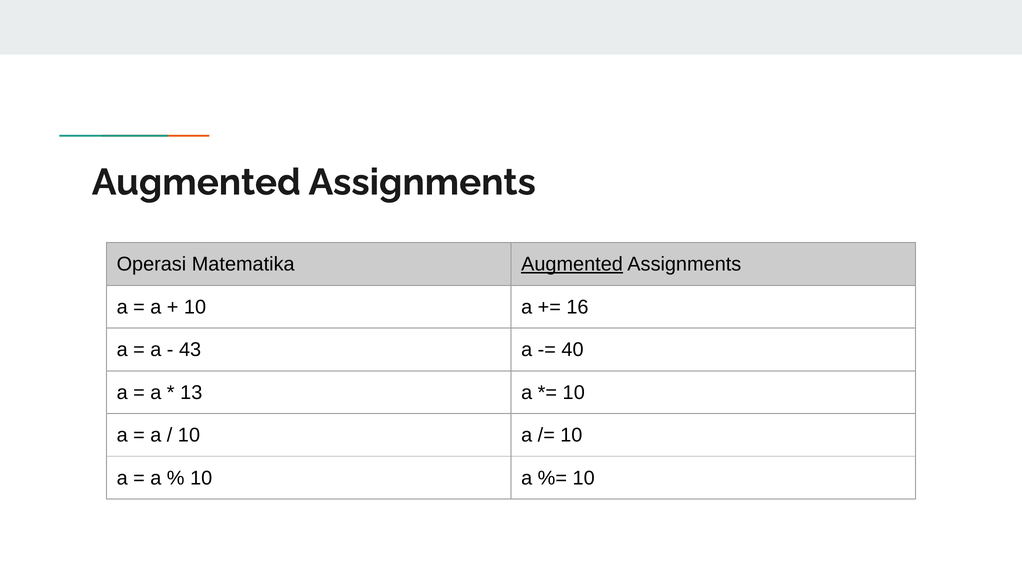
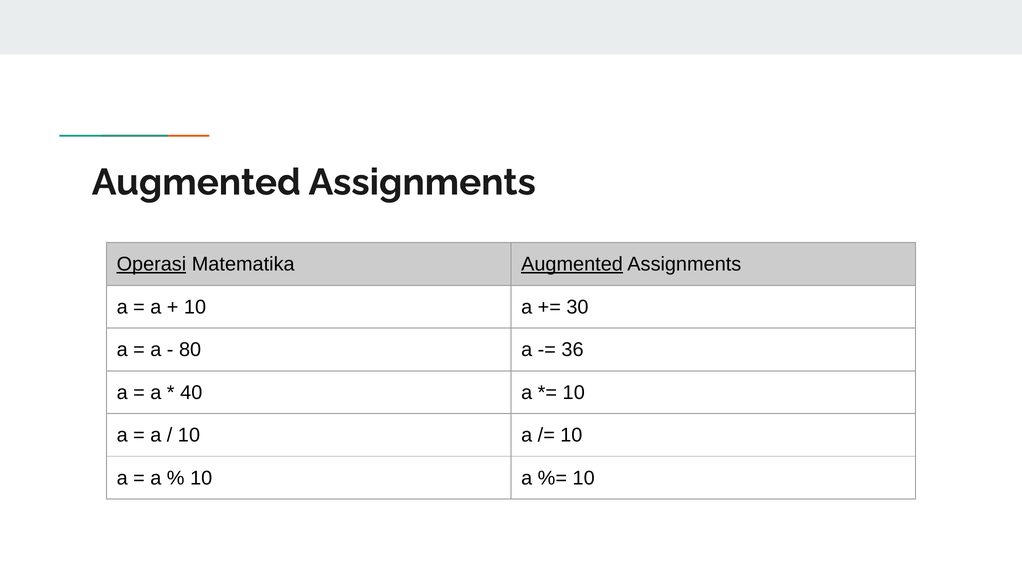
Operasi underline: none -> present (151, 264)
16: 16 -> 30 (577, 307)
43: 43 -> 80 (190, 350)
40: 40 -> 36 (573, 350)
13: 13 -> 40 (191, 392)
